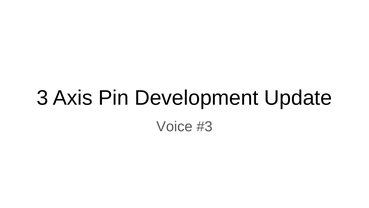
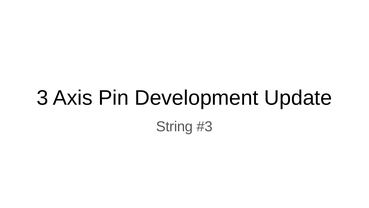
Voice: Voice -> String (175, 126)
